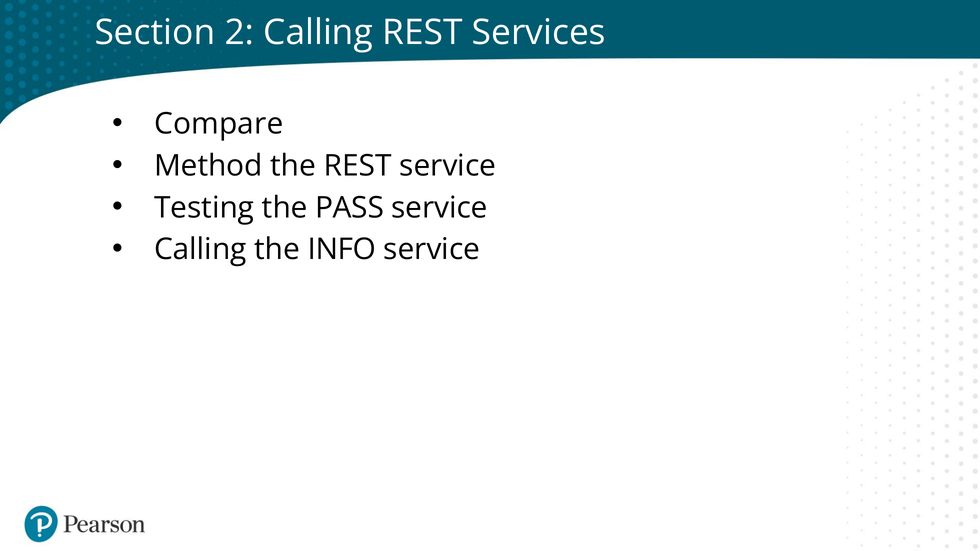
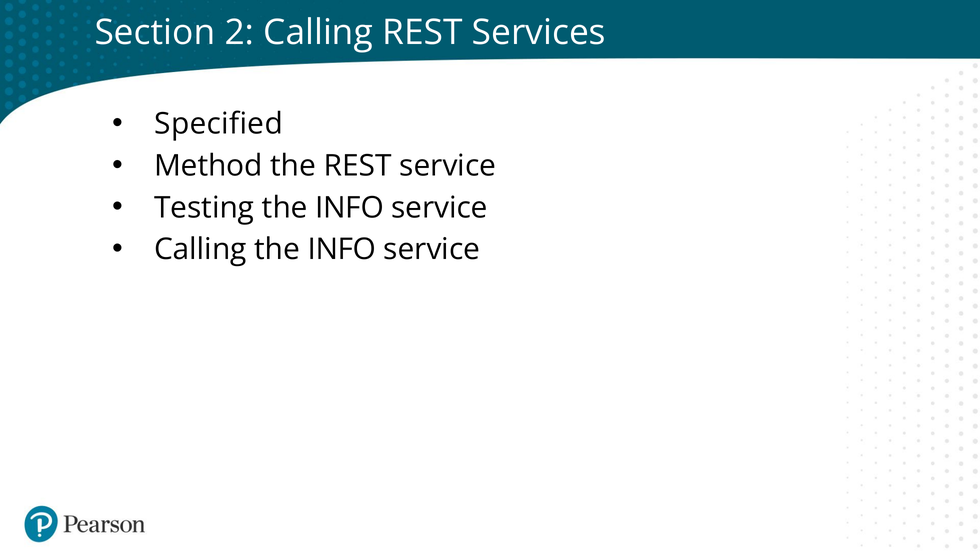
Compare: Compare -> Specified (219, 124)
Testing the PASS: PASS -> INFO (350, 208)
